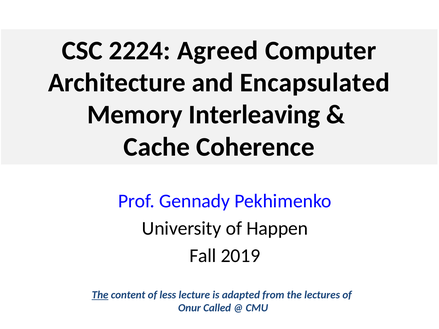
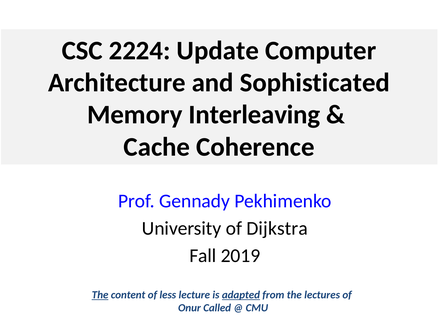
Agreed: Agreed -> Update (218, 51)
Encapsulated: Encapsulated -> Sophisticated (315, 83)
Happen: Happen -> Dijkstra (277, 229)
adapted underline: none -> present (241, 295)
